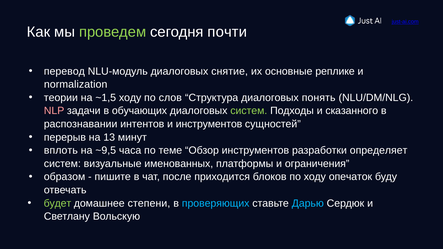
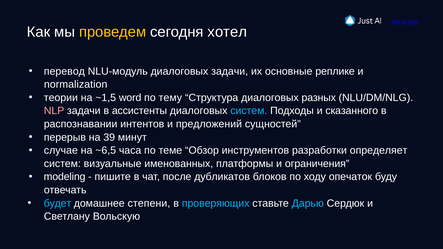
проведем colour: light green -> yellow (113, 32)
почти: почти -> хотел (227, 32)
диалоговых снятие: снятие -> задачи (230, 71)
~1,5 ходу: ходу -> word (130, 98)
слов: слов -> тему (170, 98)
понять: понять -> разных (319, 98)
обучающих: обучающих -> ассистенты (139, 111)
систем colour: light green -> light blue (249, 111)
и инструментов: инструментов -> предложений (209, 124)
13: 13 -> 39 (109, 137)
вплоть: вплоть -> случае (61, 151)
~9,5: ~9,5 -> ~6,5 (106, 151)
образом: образом -> modeling (65, 177)
приходится: приходится -> дубликатов (222, 177)
будет colour: light green -> light blue (57, 203)
